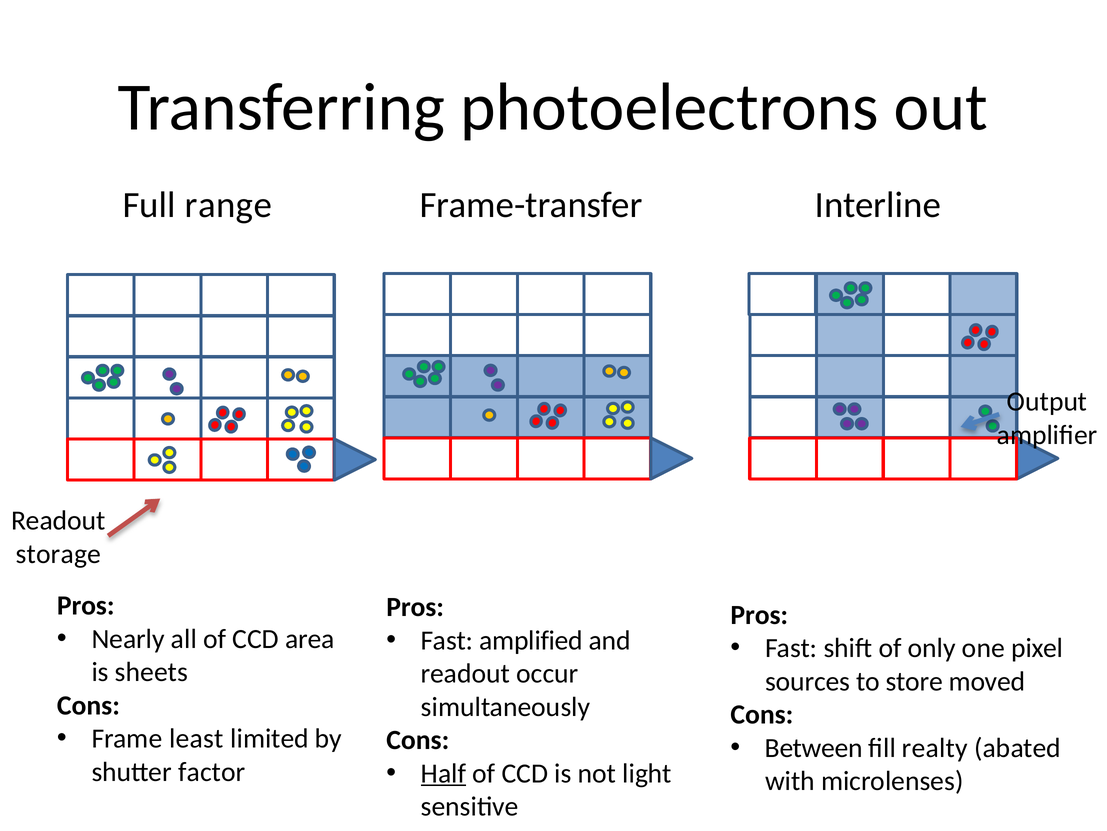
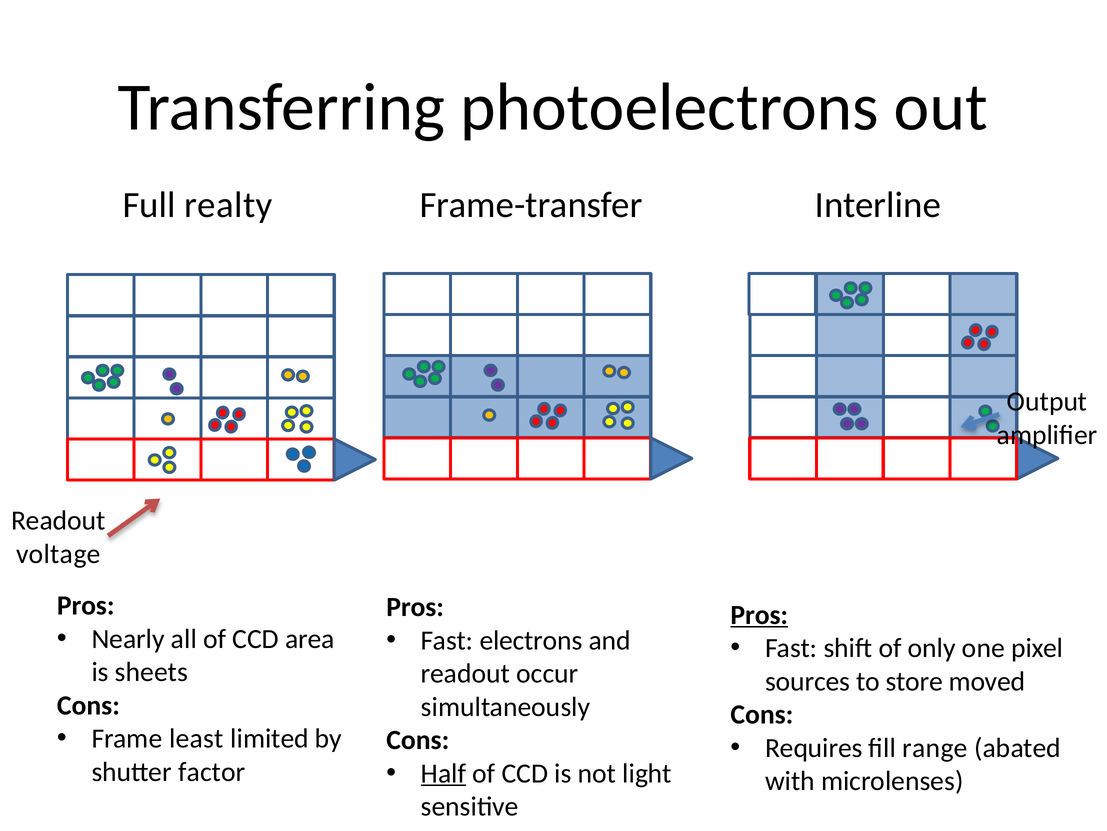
range: range -> realty (228, 205)
storage: storage -> voltage (58, 553)
Pros underline: none -> present (759, 614)
amplified: amplified -> electrons (531, 640)
Between: Between -> Requires (814, 747)
realty: realty -> range (935, 747)
